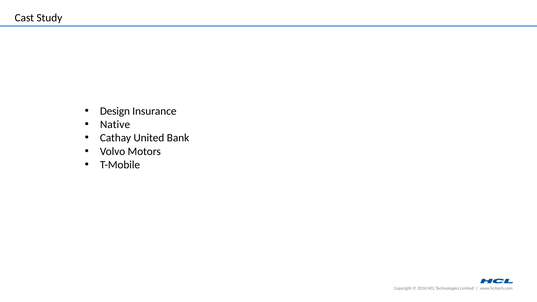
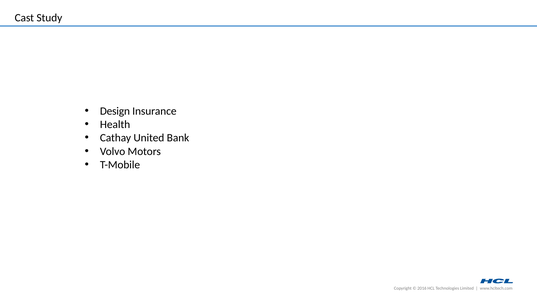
Native: Native -> Health (115, 124)
